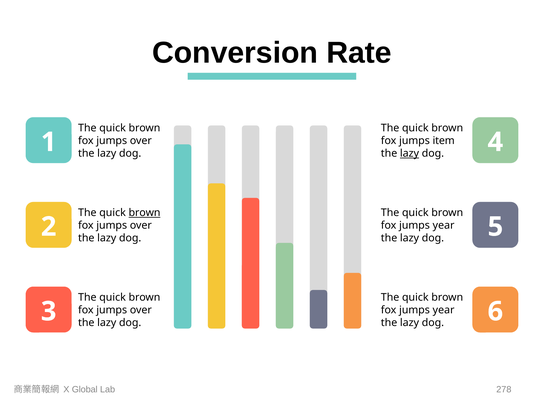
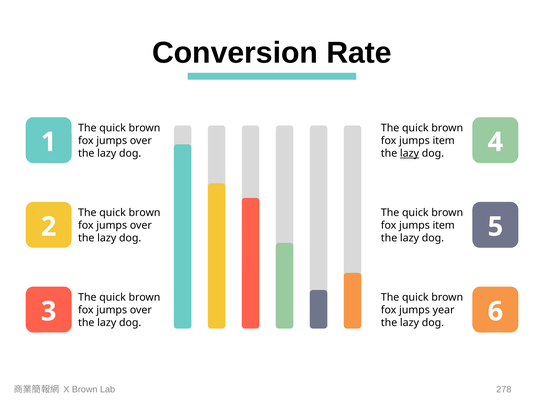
brown underline: present -> none (145, 213)
year: year -> item (444, 225)
X Global: Global -> Brown (85, 390)
